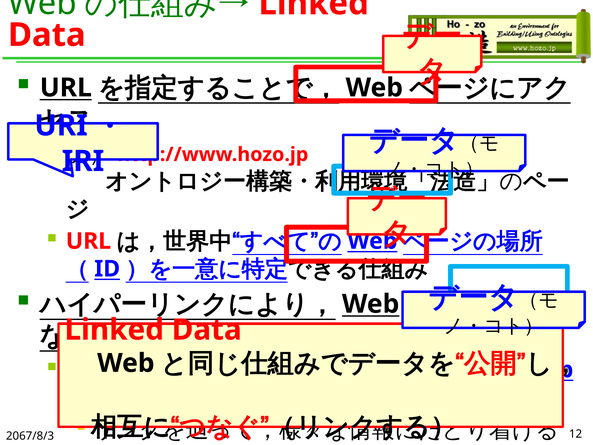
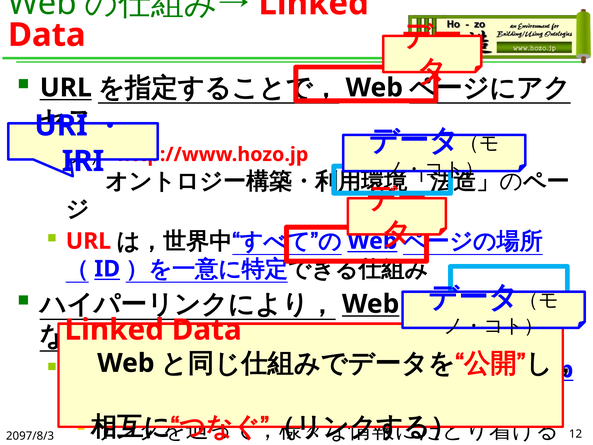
2067/8/3: 2067/8/3 -> 2097/8/3 (30, 436)
